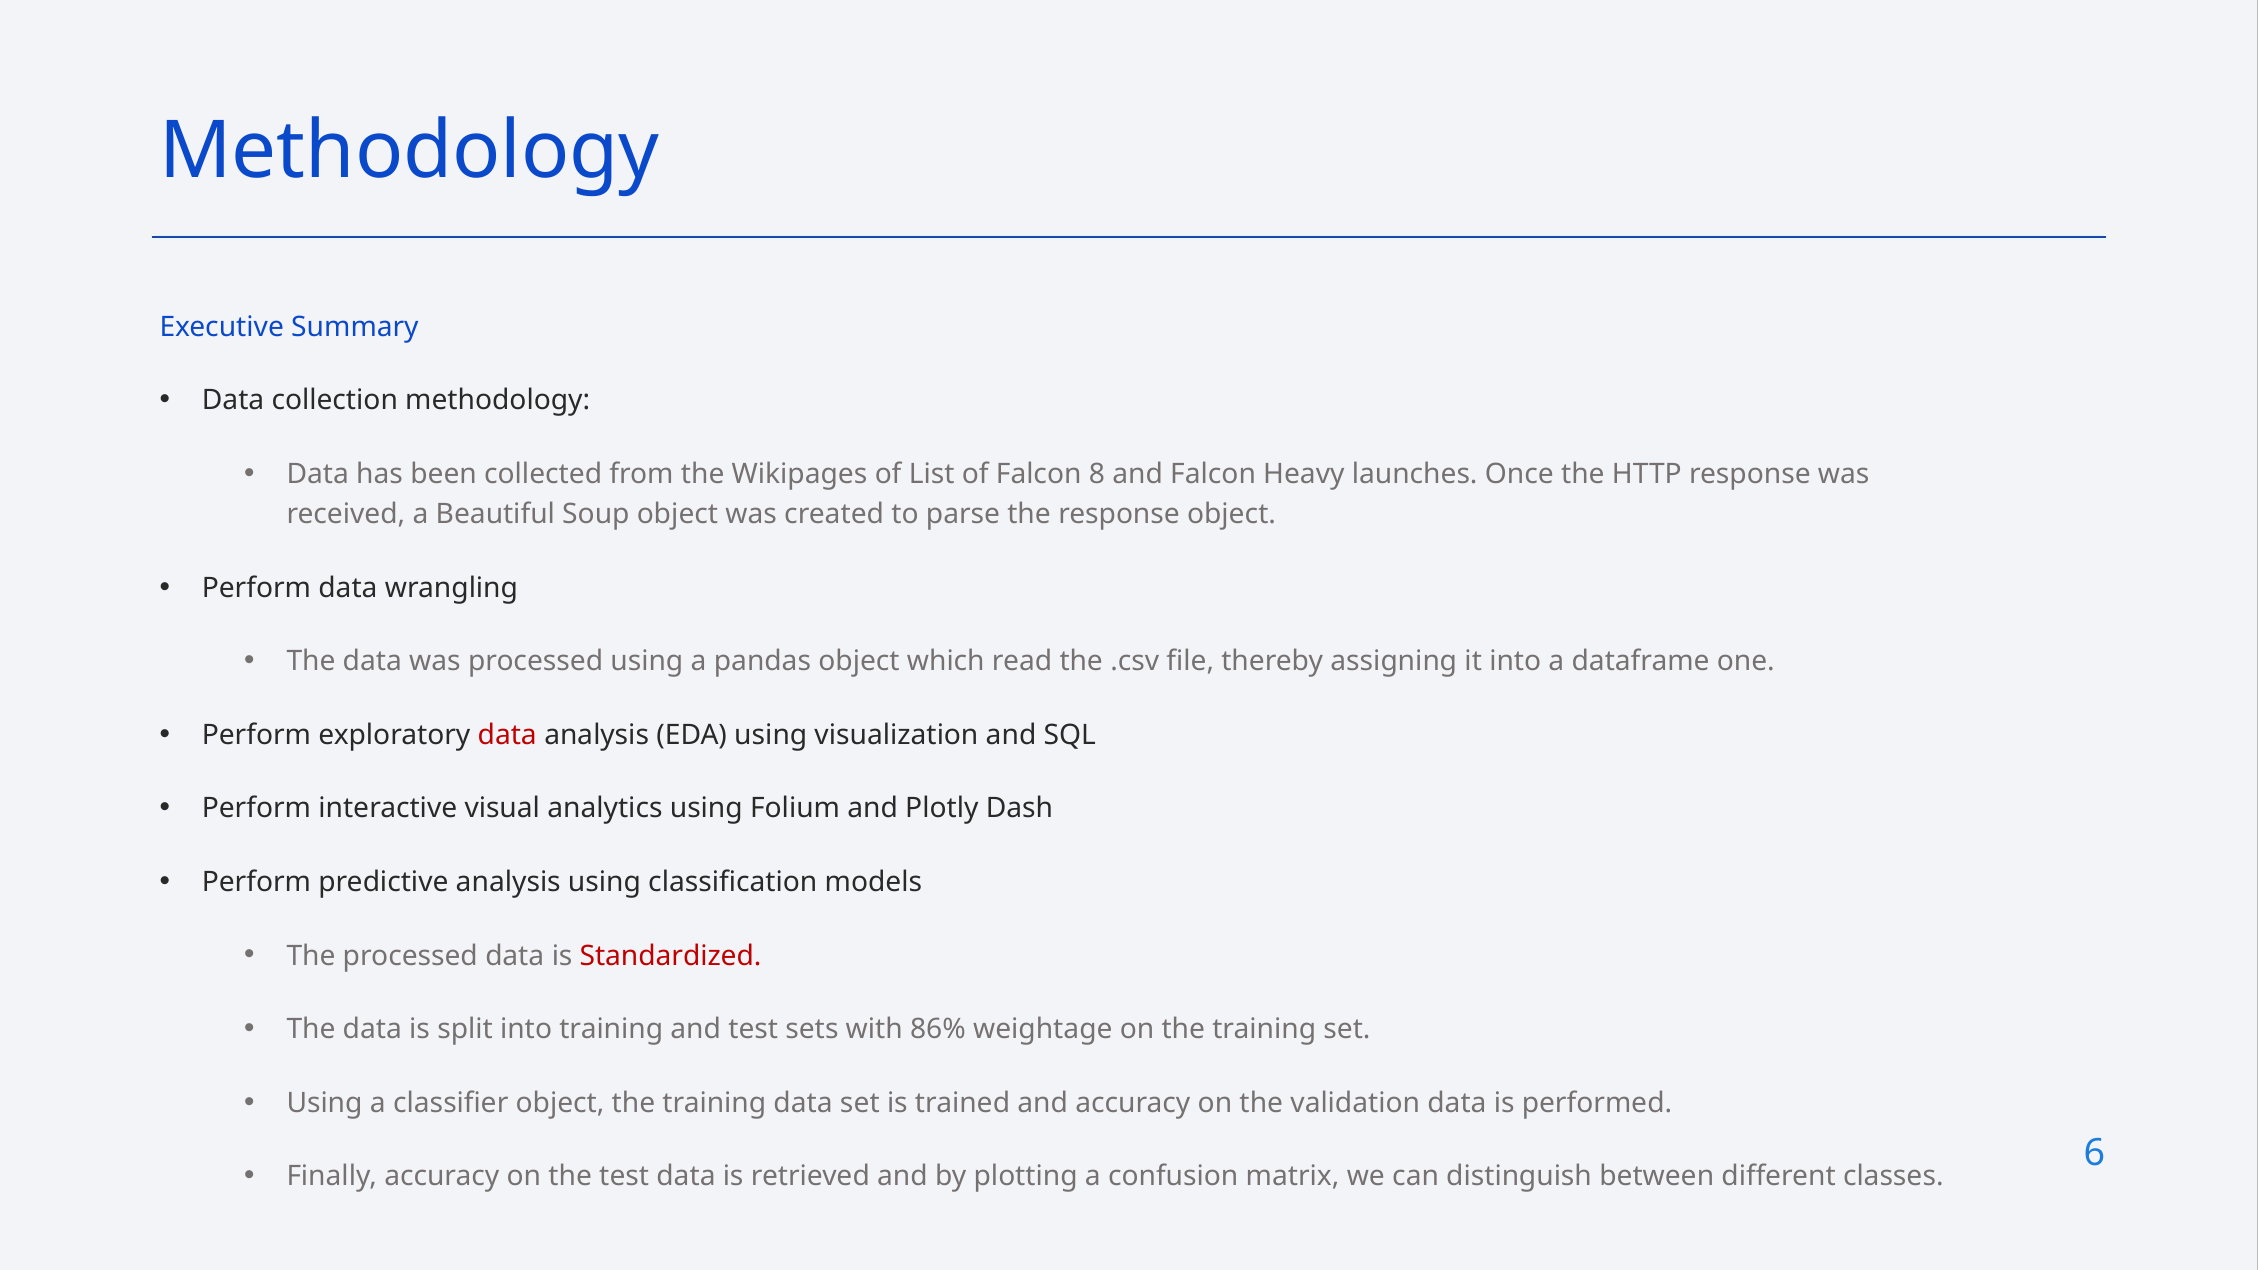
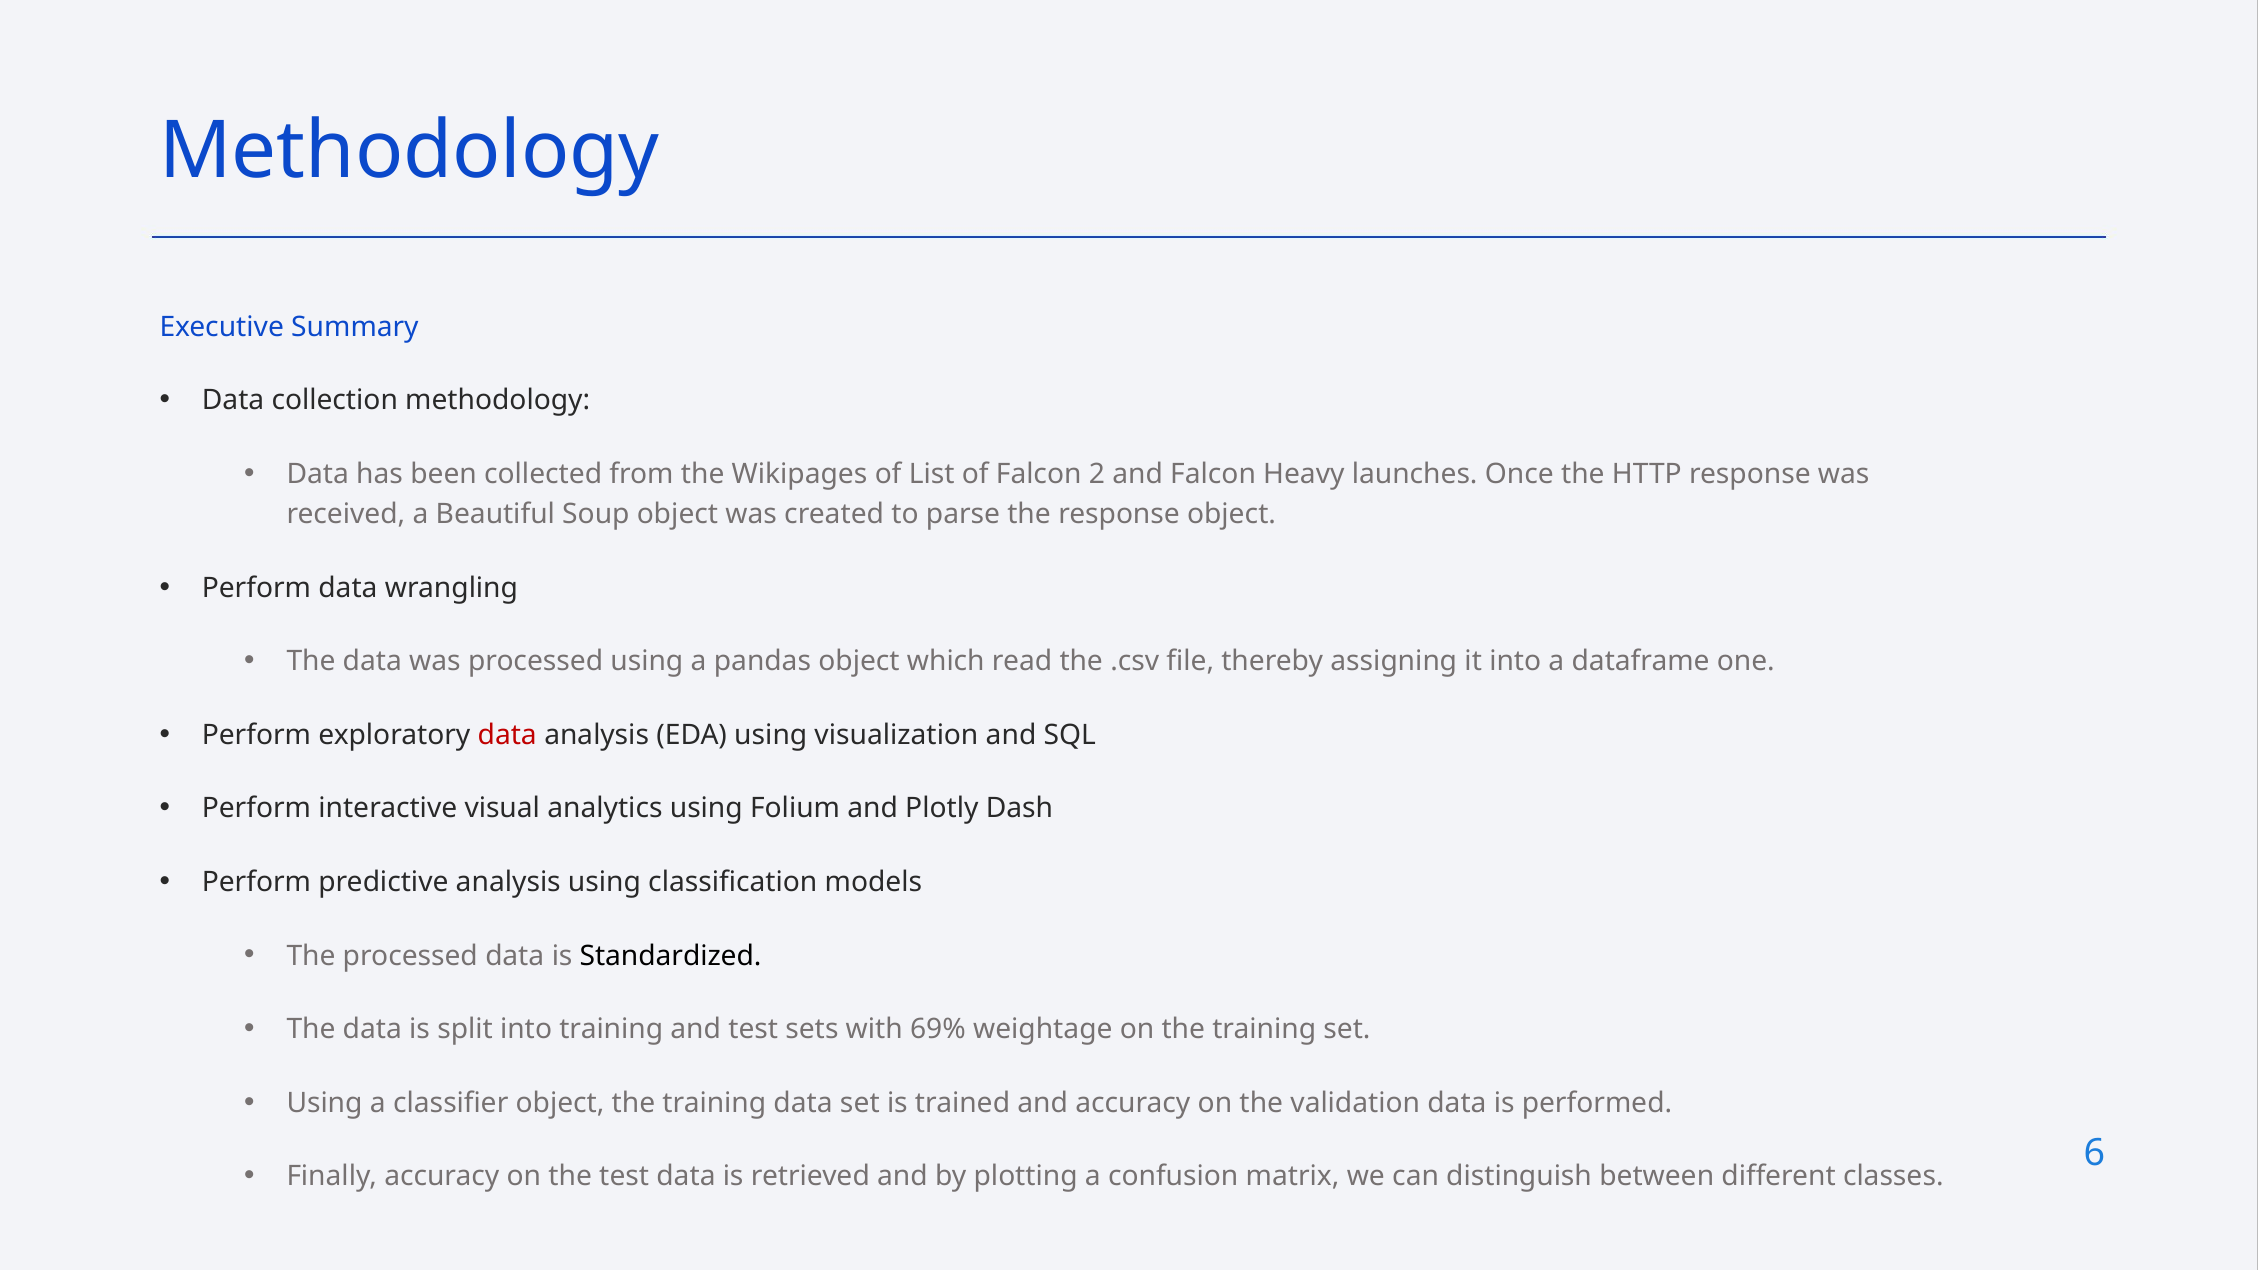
8: 8 -> 2 (1097, 474)
Standardized colour: red -> black (671, 956)
86%: 86% -> 69% (938, 1029)
